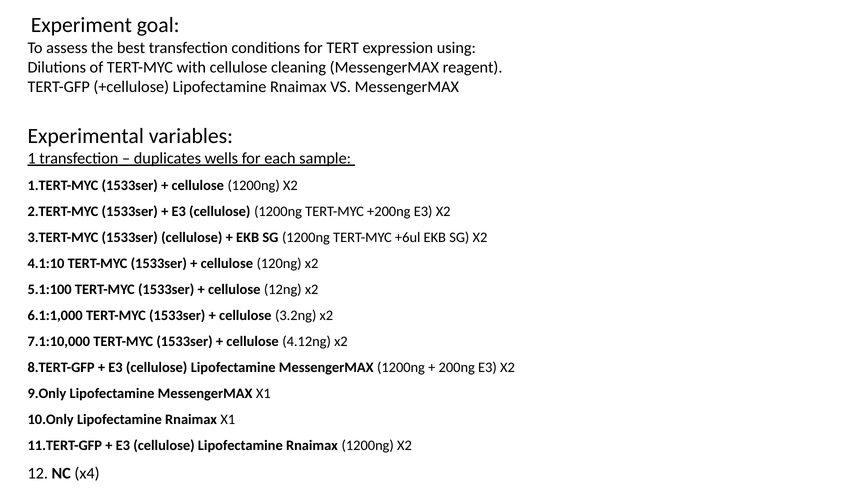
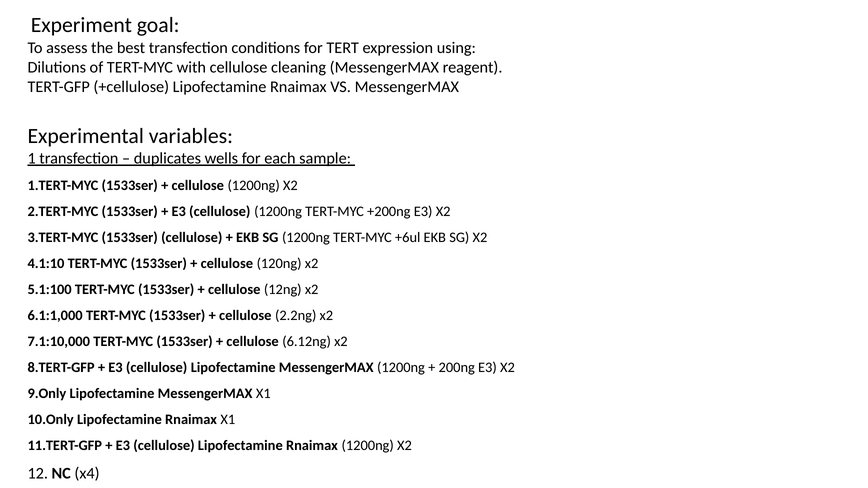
3.2ng: 3.2ng -> 2.2ng (296, 315)
4.12ng: 4.12ng -> 6.12ng (307, 341)
